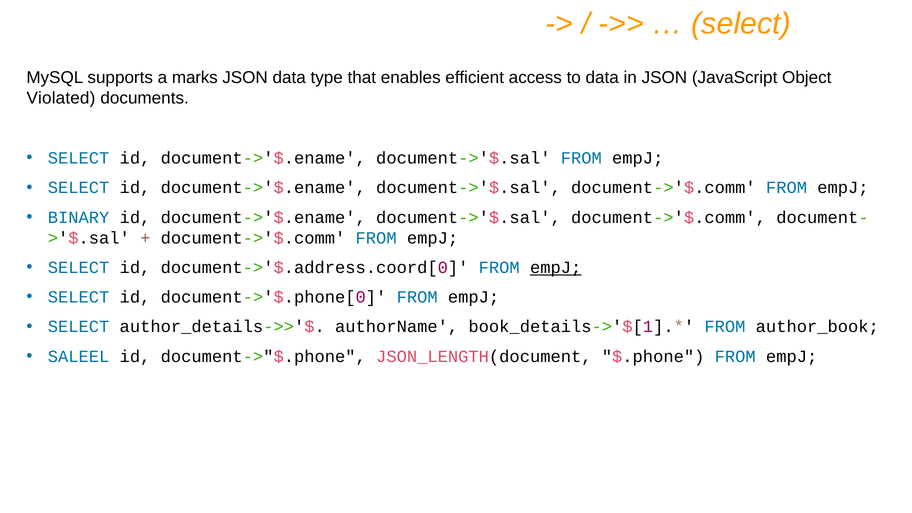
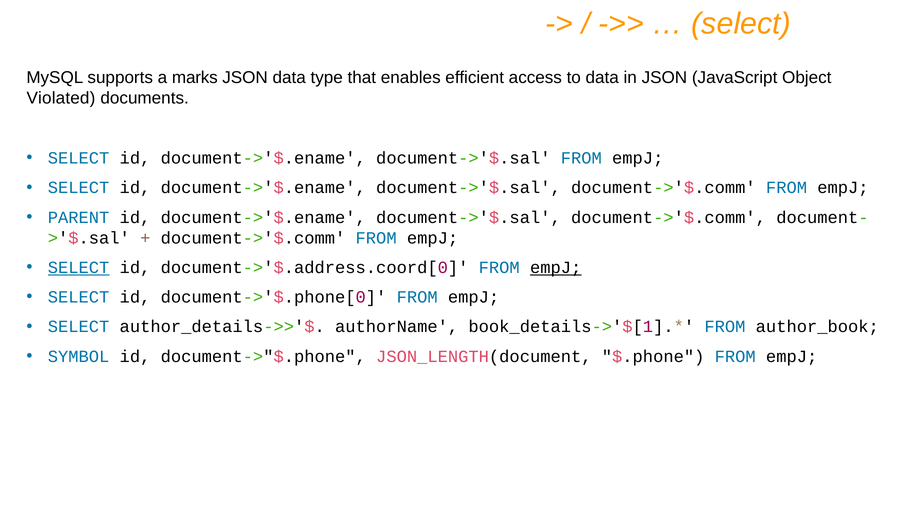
BINARY: BINARY -> PARENT (79, 217)
SELECT underline: none -> present (79, 268)
SALEEL: SALEEL -> SYMBOL (79, 356)
